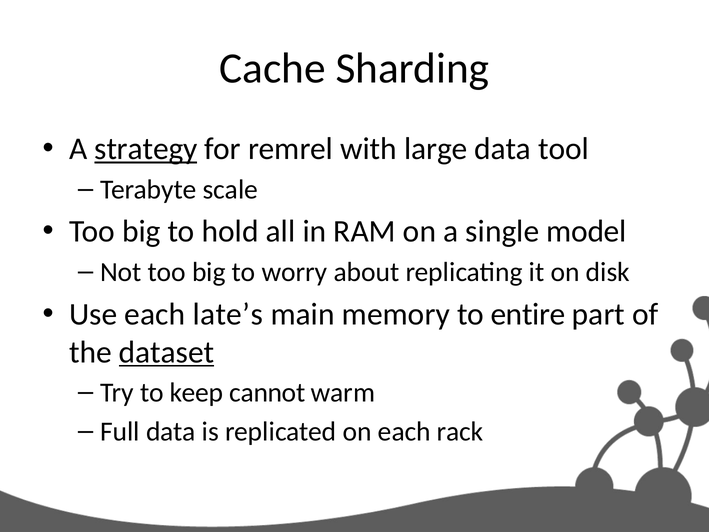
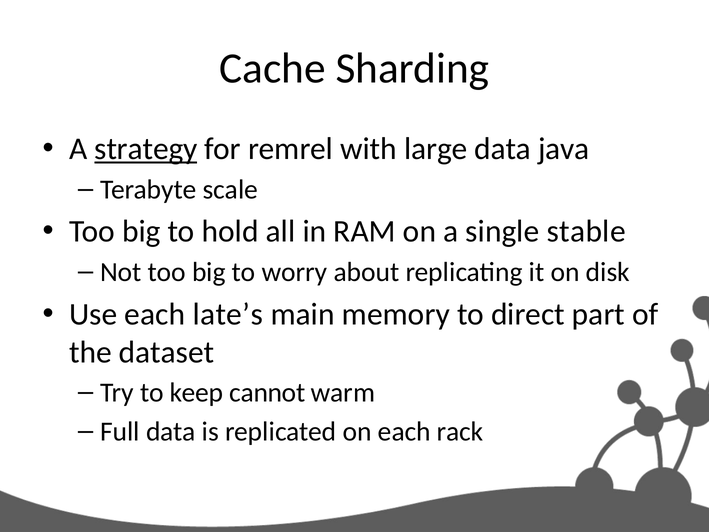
tool: tool -> java (564, 149)
model: model -> stable (586, 231)
entire: entire -> direct (528, 314)
dataset underline: present -> none (167, 352)
